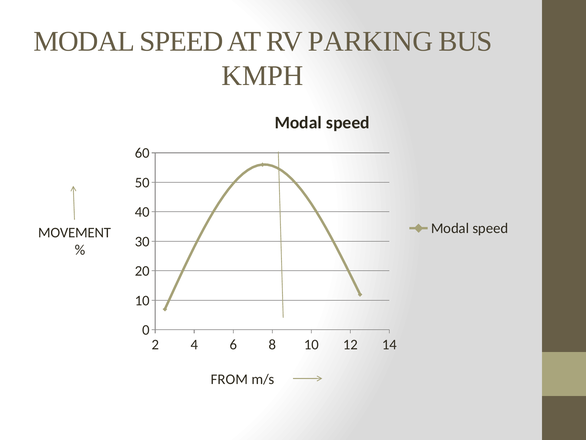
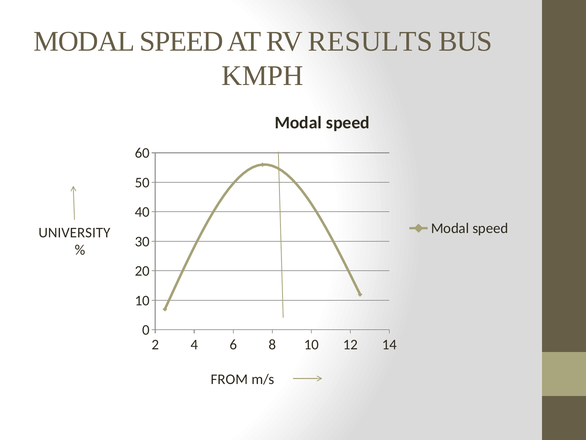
PARKING: PARKING -> RESULTS (370, 42)
MOVEMENT: MOVEMENT -> UNIVERSITY (74, 232)
